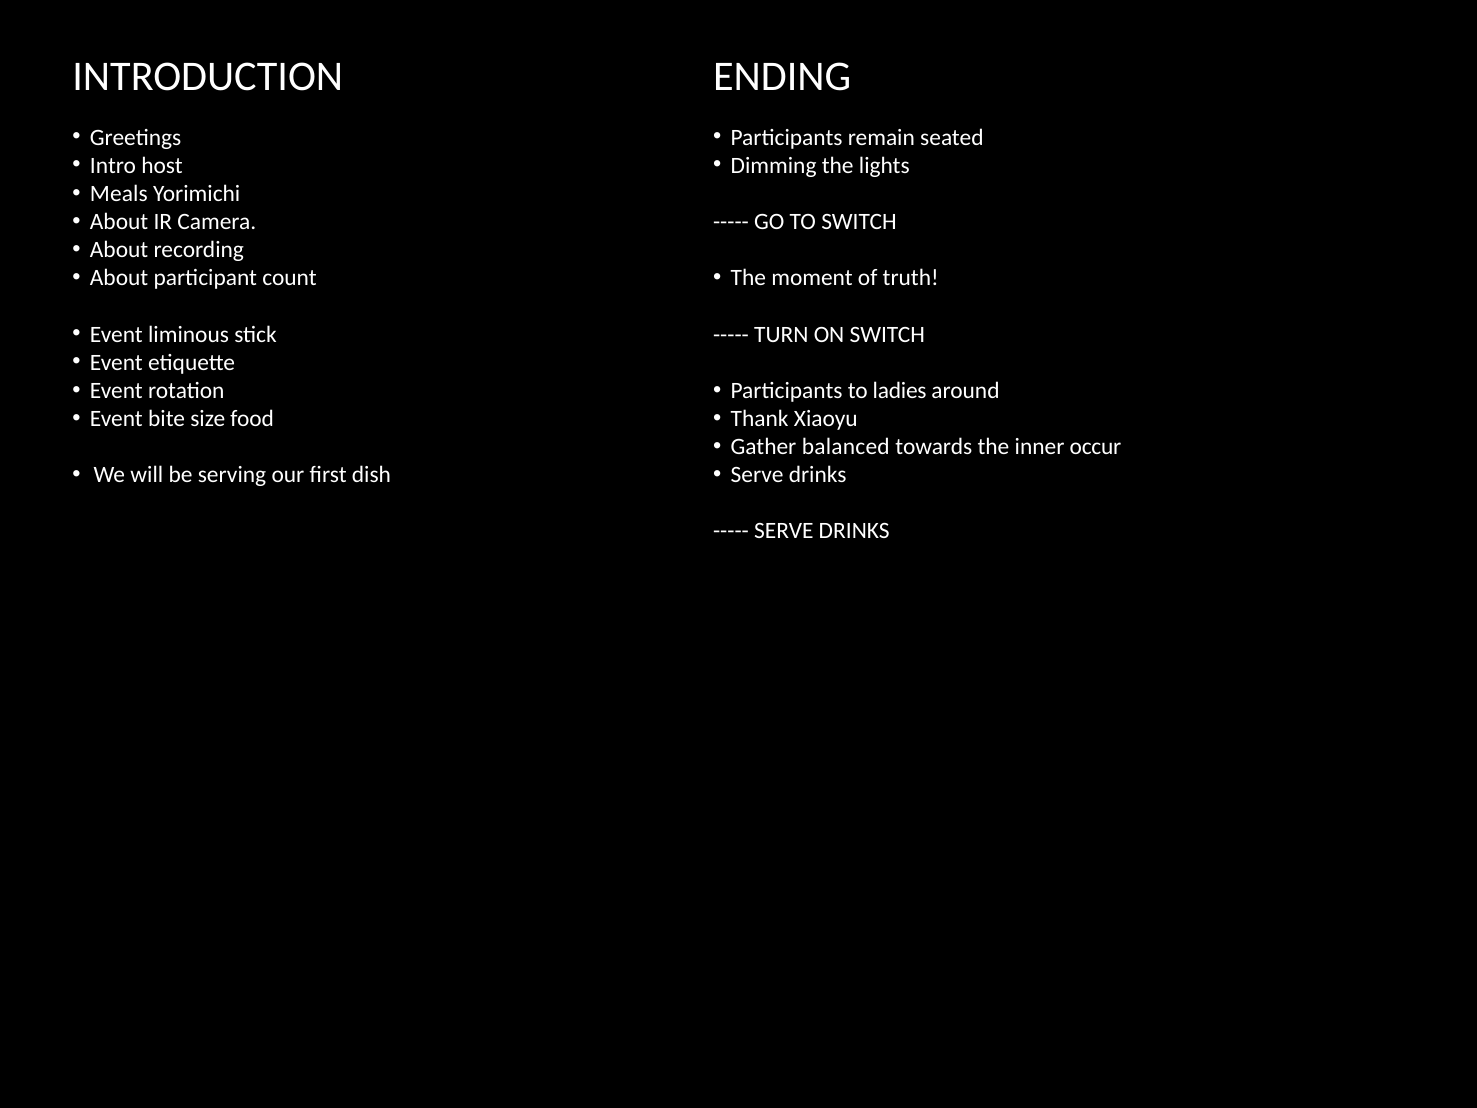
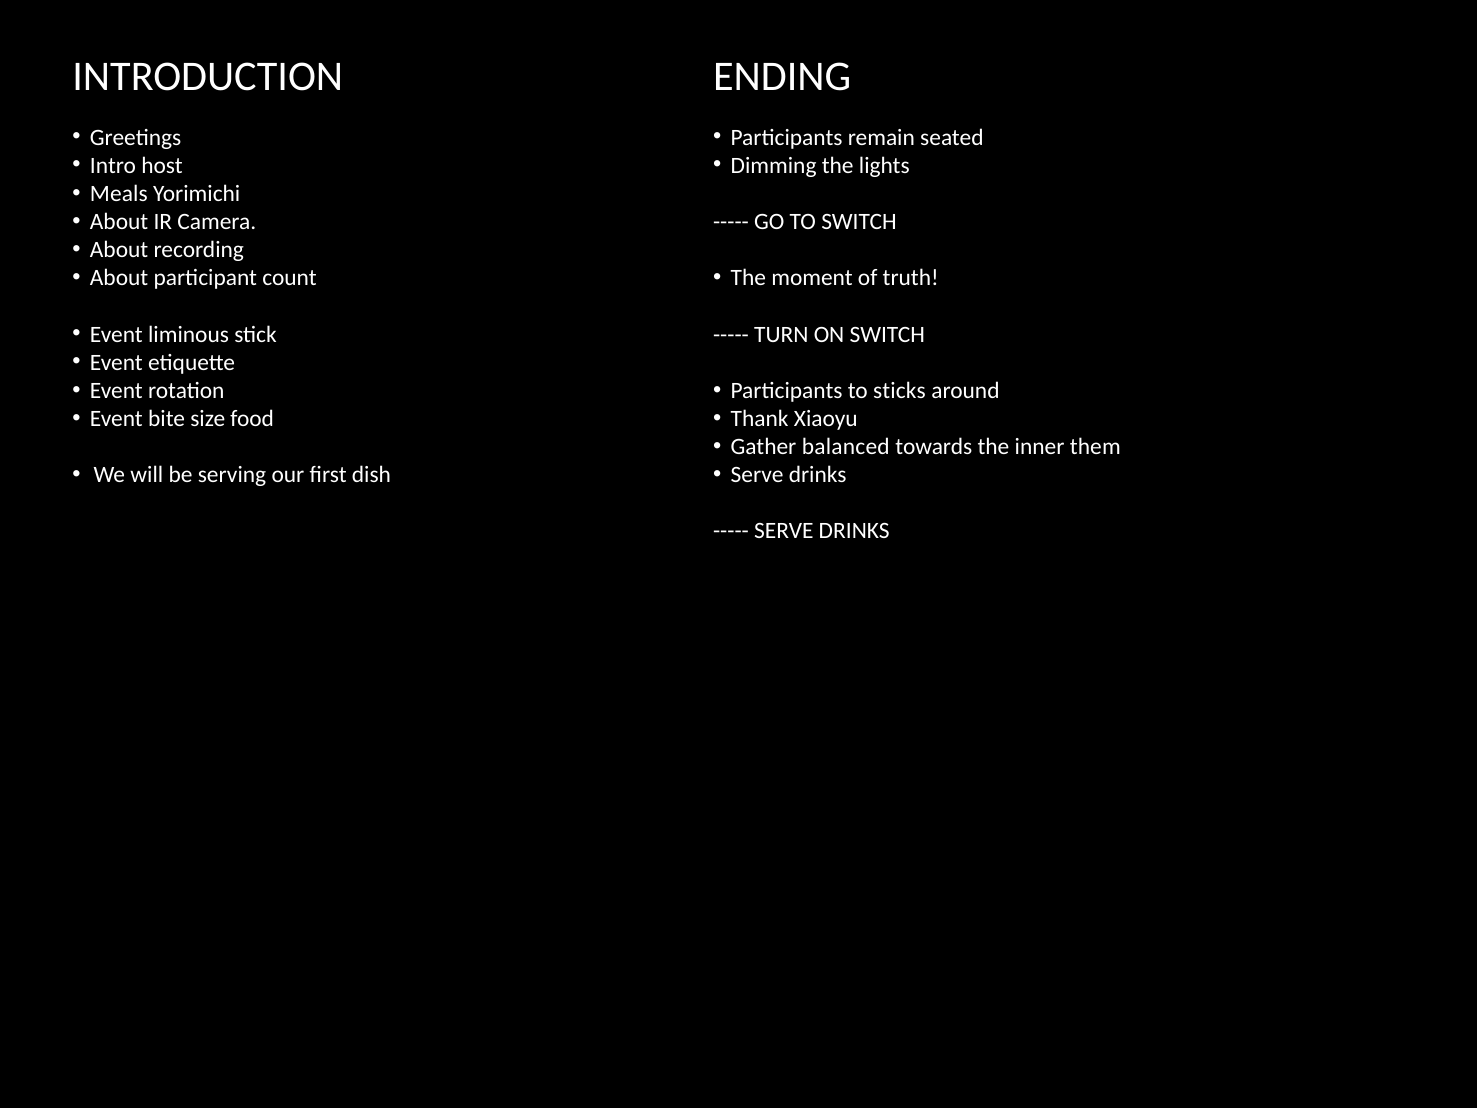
ladies: ladies -> sticks (899, 390)
occur: occur -> them (1095, 447)
